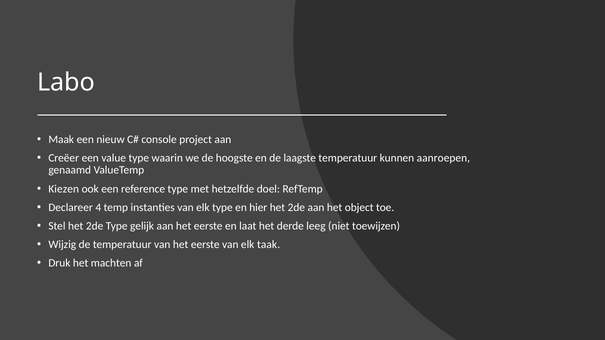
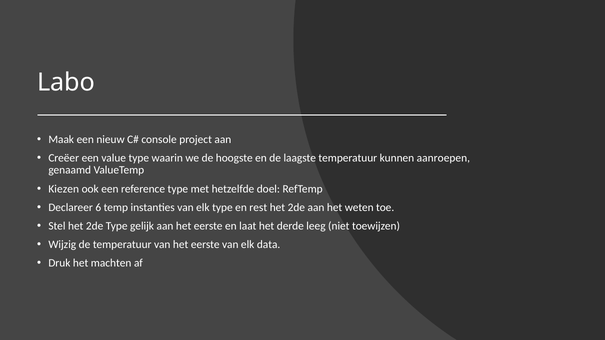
4: 4 -> 6 (98, 207)
hier: hier -> rest (258, 207)
object: object -> weten (359, 207)
taak: taak -> data (269, 245)
